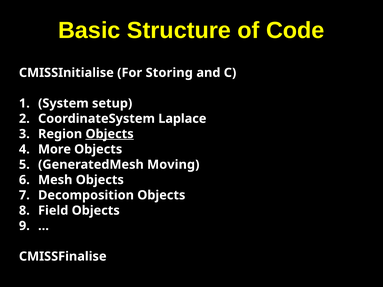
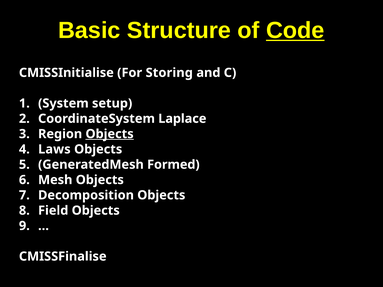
Code underline: none -> present (295, 30)
More: More -> Laws (54, 149)
Moving: Moving -> Formed (173, 165)
